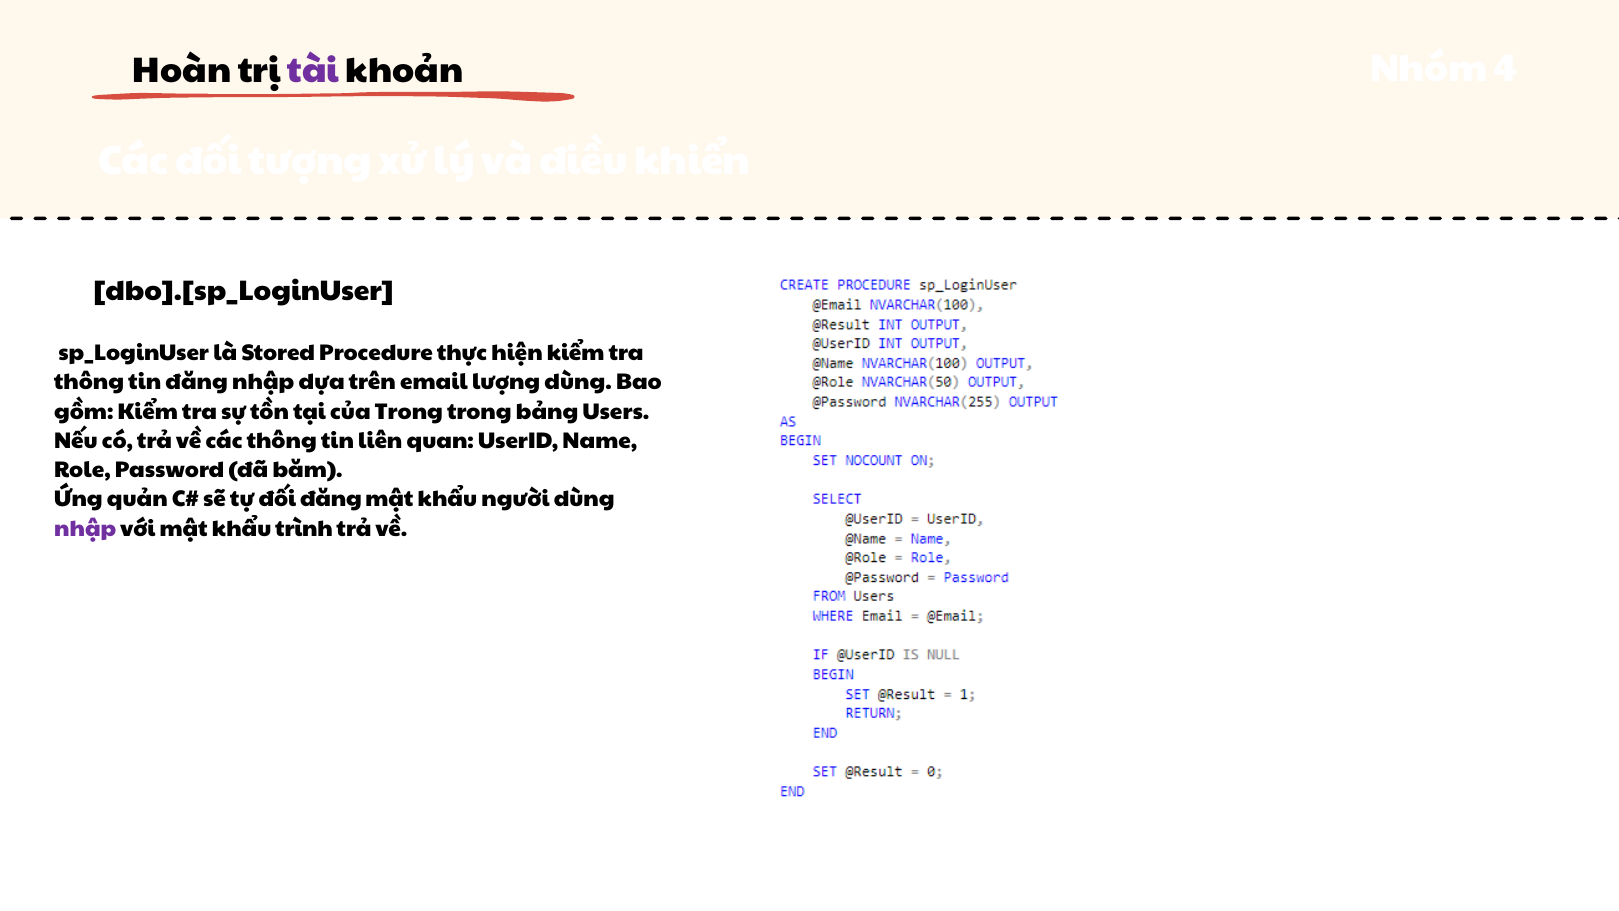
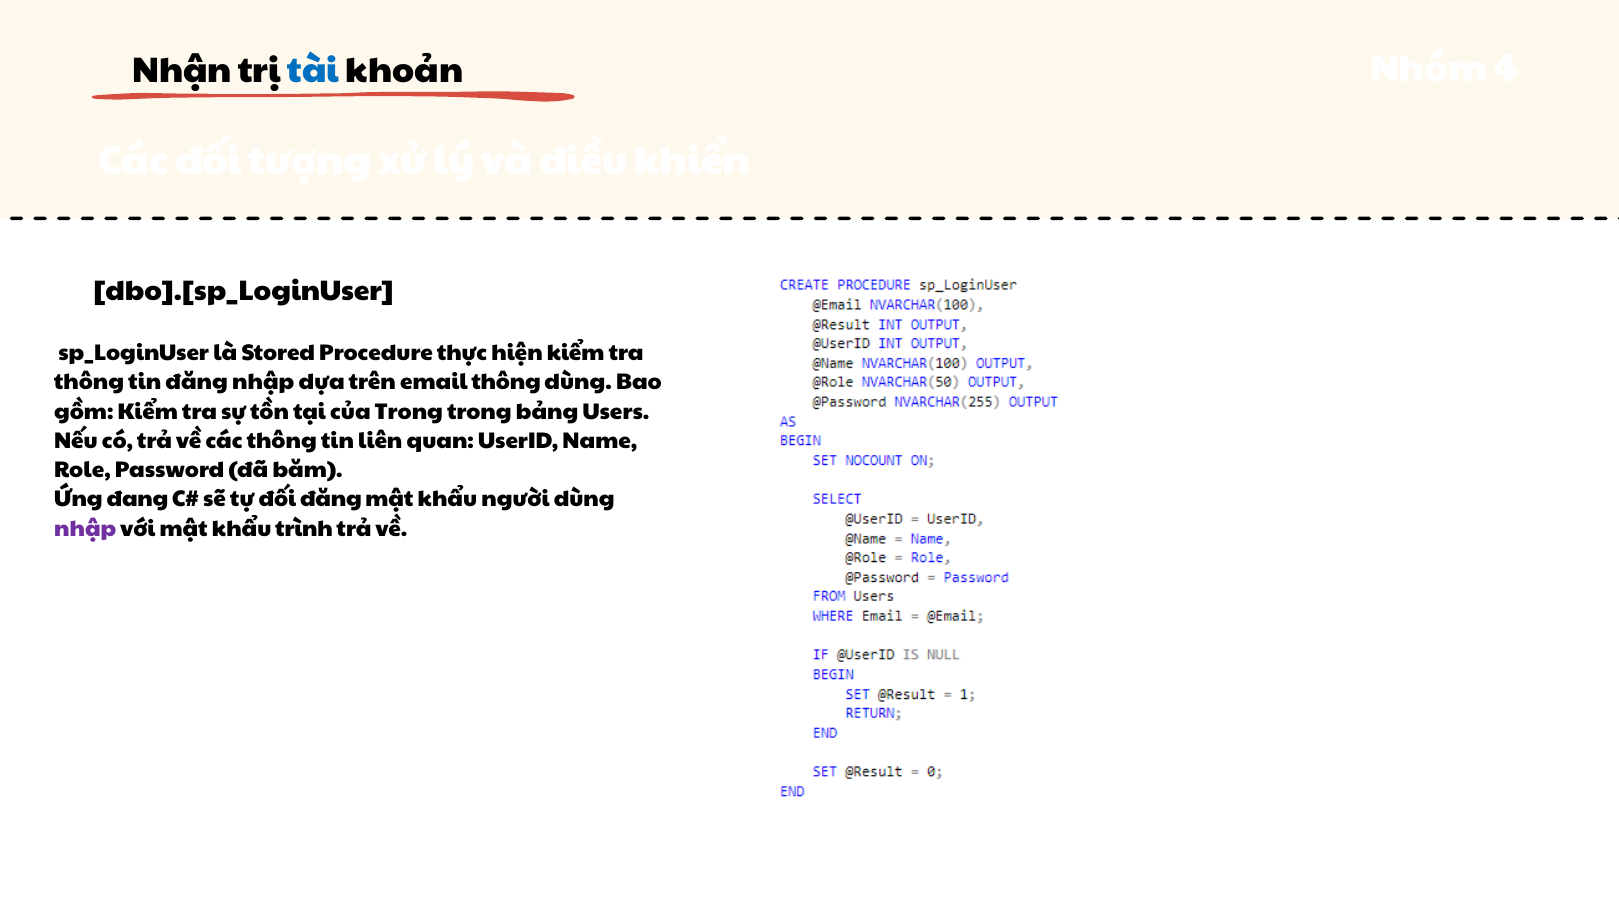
Hoàn: Hoàn -> Nhận (182, 71)
tài colour: purple -> blue (314, 71)
email lượng: lượng -> thông (506, 382)
quản: quản -> đang (138, 499)
